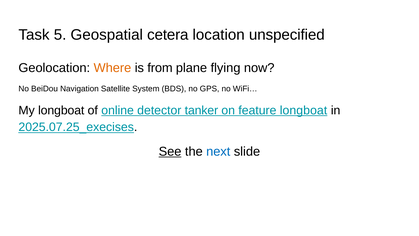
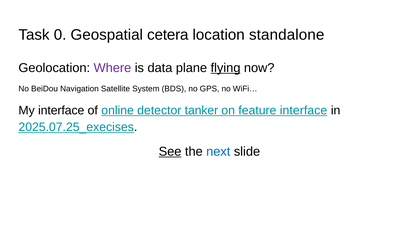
5: 5 -> 0 (60, 35)
unspecified: unspecified -> standalone (287, 35)
Where colour: orange -> purple (112, 68)
from: from -> data (160, 68)
flying underline: none -> present (226, 68)
My longboat: longboat -> interface (61, 110)
feature longboat: longboat -> interface (304, 110)
